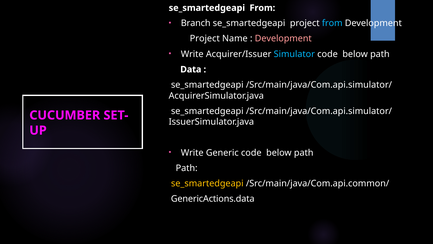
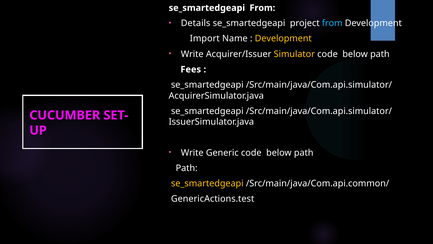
Branch: Branch -> Details (196, 23)
Project: Project -> Import (205, 39)
Development colour: pink -> yellow (283, 39)
Simulator colour: light blue -> yellow (294, 54)
Data: Data -> Fees (191, 69)
GenericActions.data: GenericActions.data -> GenericActions.test (213, 198)
